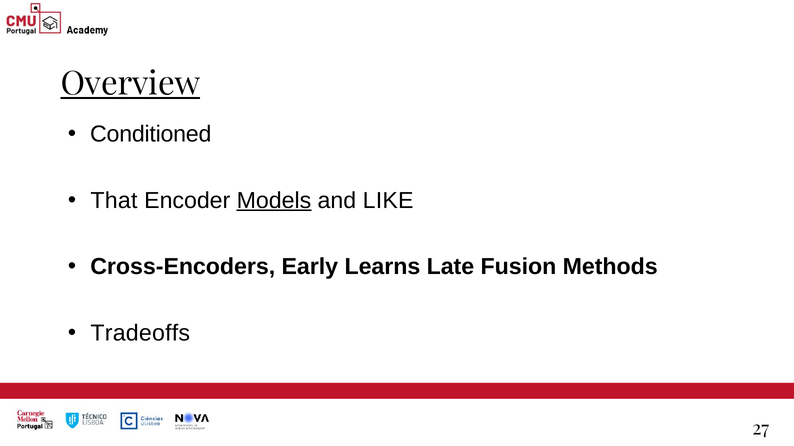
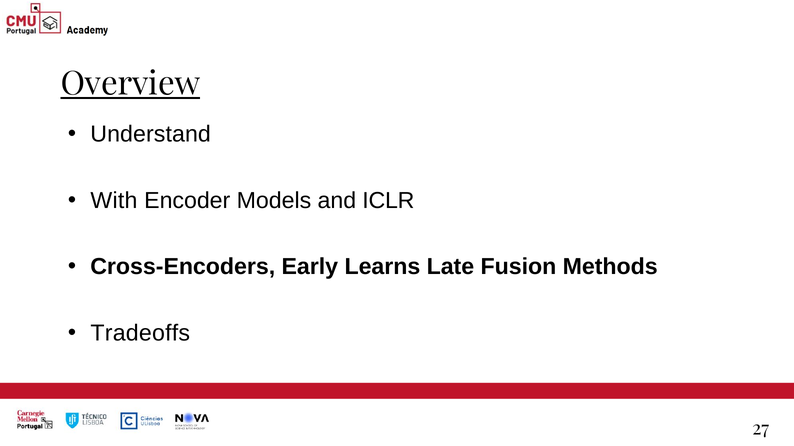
Conditioned: Conditioned -> Understand (151, 134)
That: That -> With (114, 201)
Models underline: present -> none (274, 201)
LIKE: LIKE -> ICLR (388, 201)
